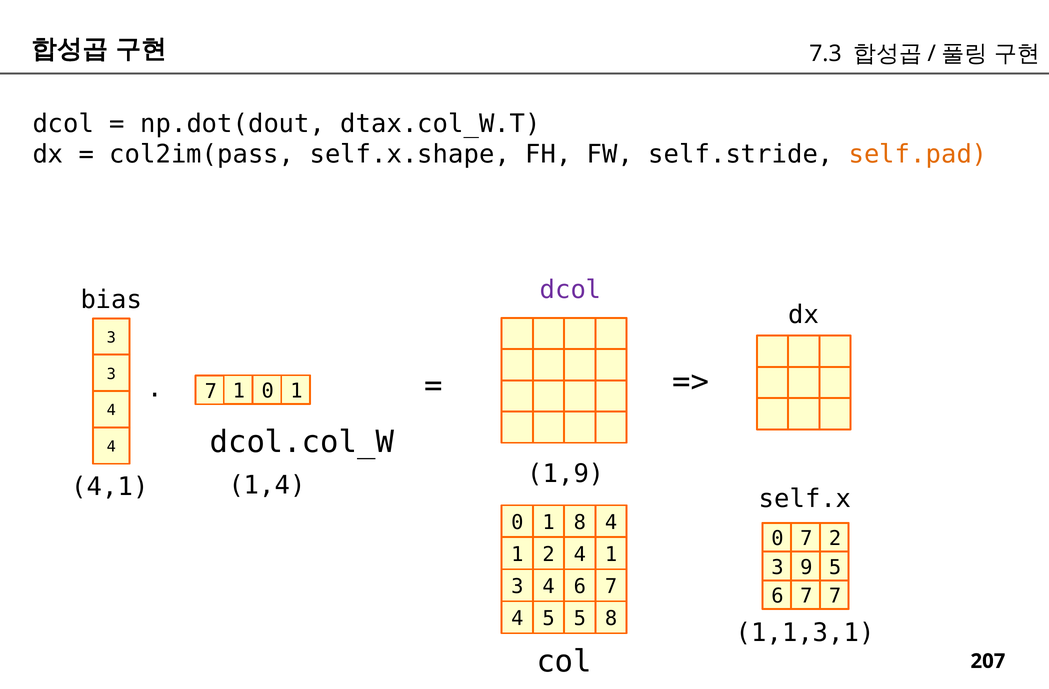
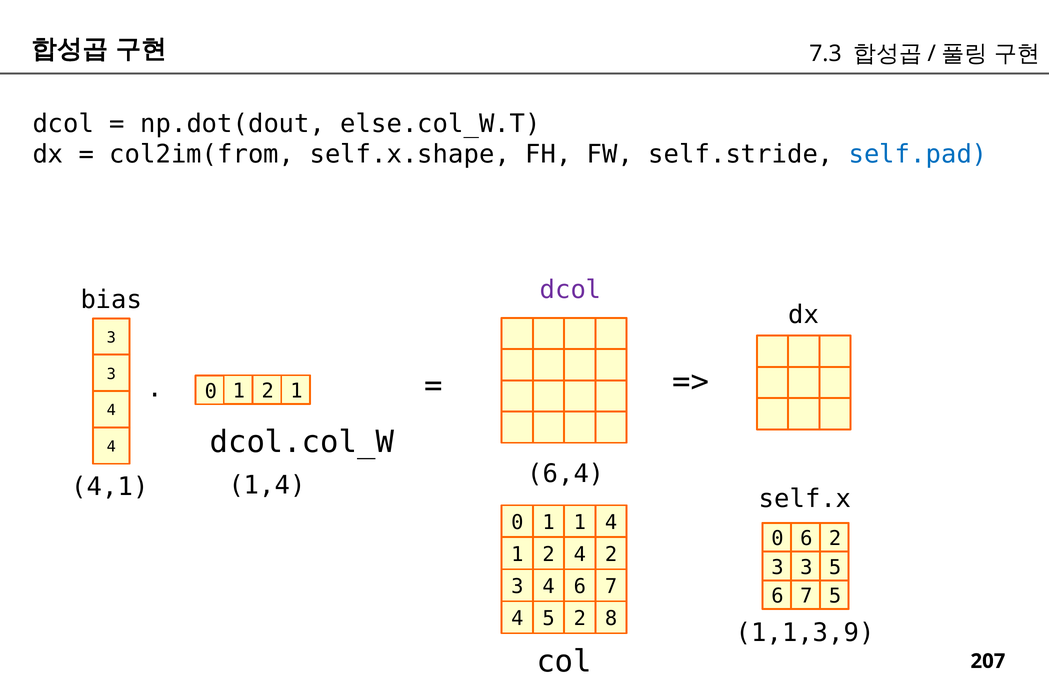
dtax.col_W.T: dtax.col_W.T -> else.col_W.T (441, 124)
col2im(pass: col2im(pass -> col2im(from (202, 155)
self.pad colour: orange -> blue (918, 155)
7: 7 -> 0 (211, 391)
0: 0 -> 2 (268, 391)
1,9: 1,9 -> 6,4 (566, 474)
1 8: 8 -> 1 (580, 523)
0 7: 7 -> 6 (806, 539)
2 4 1: 1 -> 2 (611, 555)
3 9: 9 -> 3 (806, 567)
7 7: 7 -> 5 (835, 596)
5 5: 5 -> 2 (580, 619)
1,1,3,1: 1,1,3,1 -> 1,1,3,9 (805, 633)
